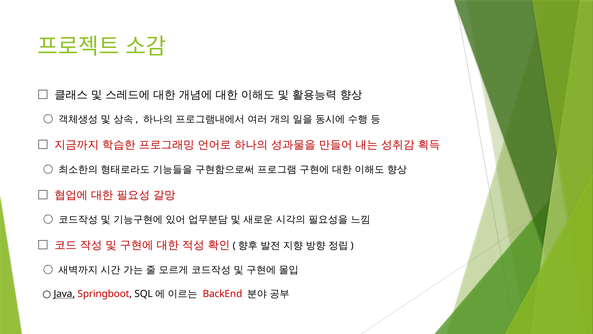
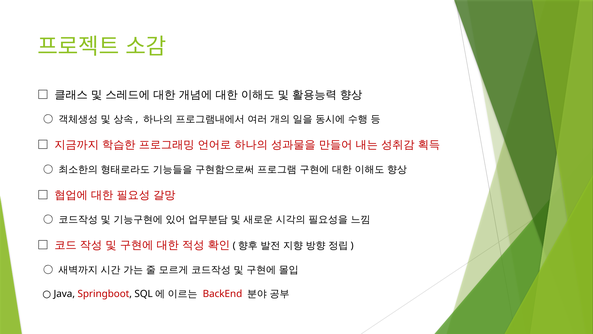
Java underline: present -> none (64, 293)
